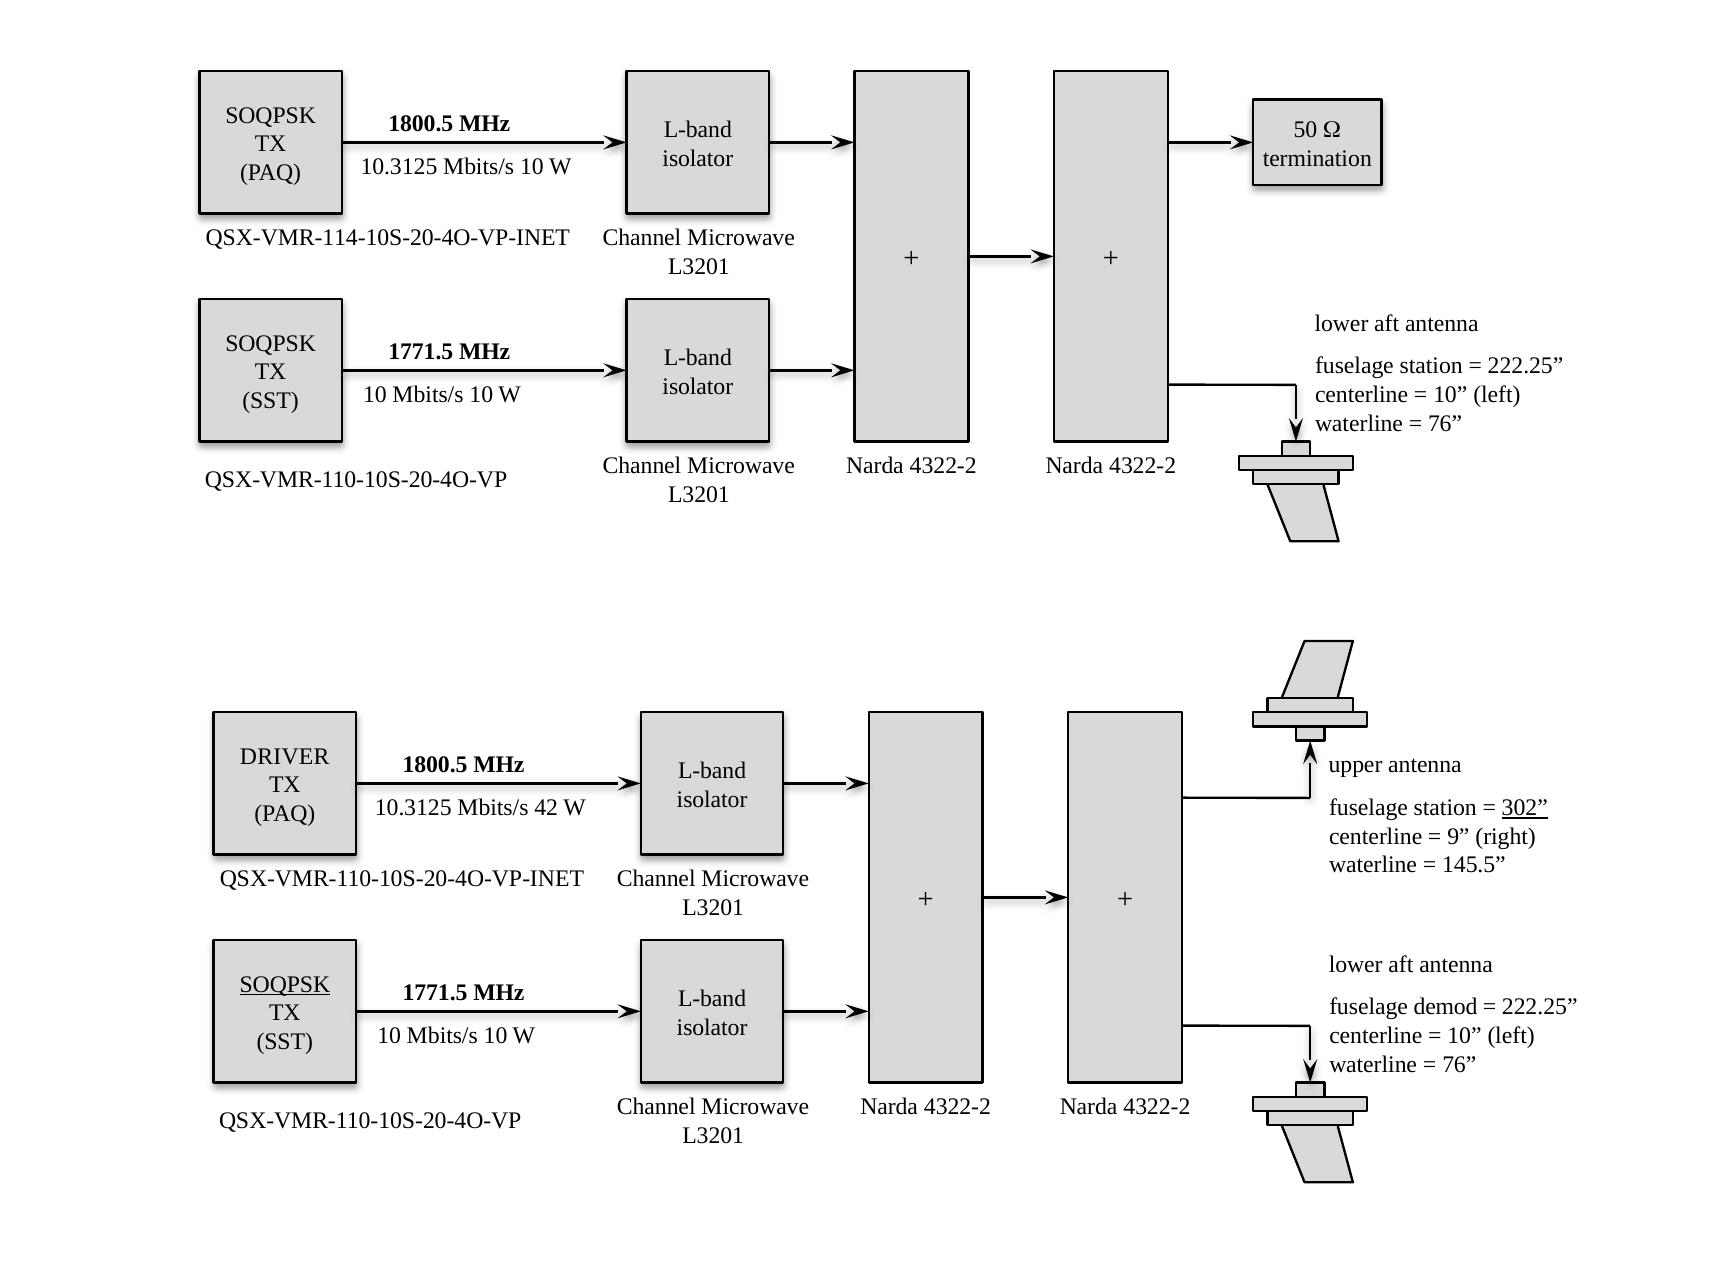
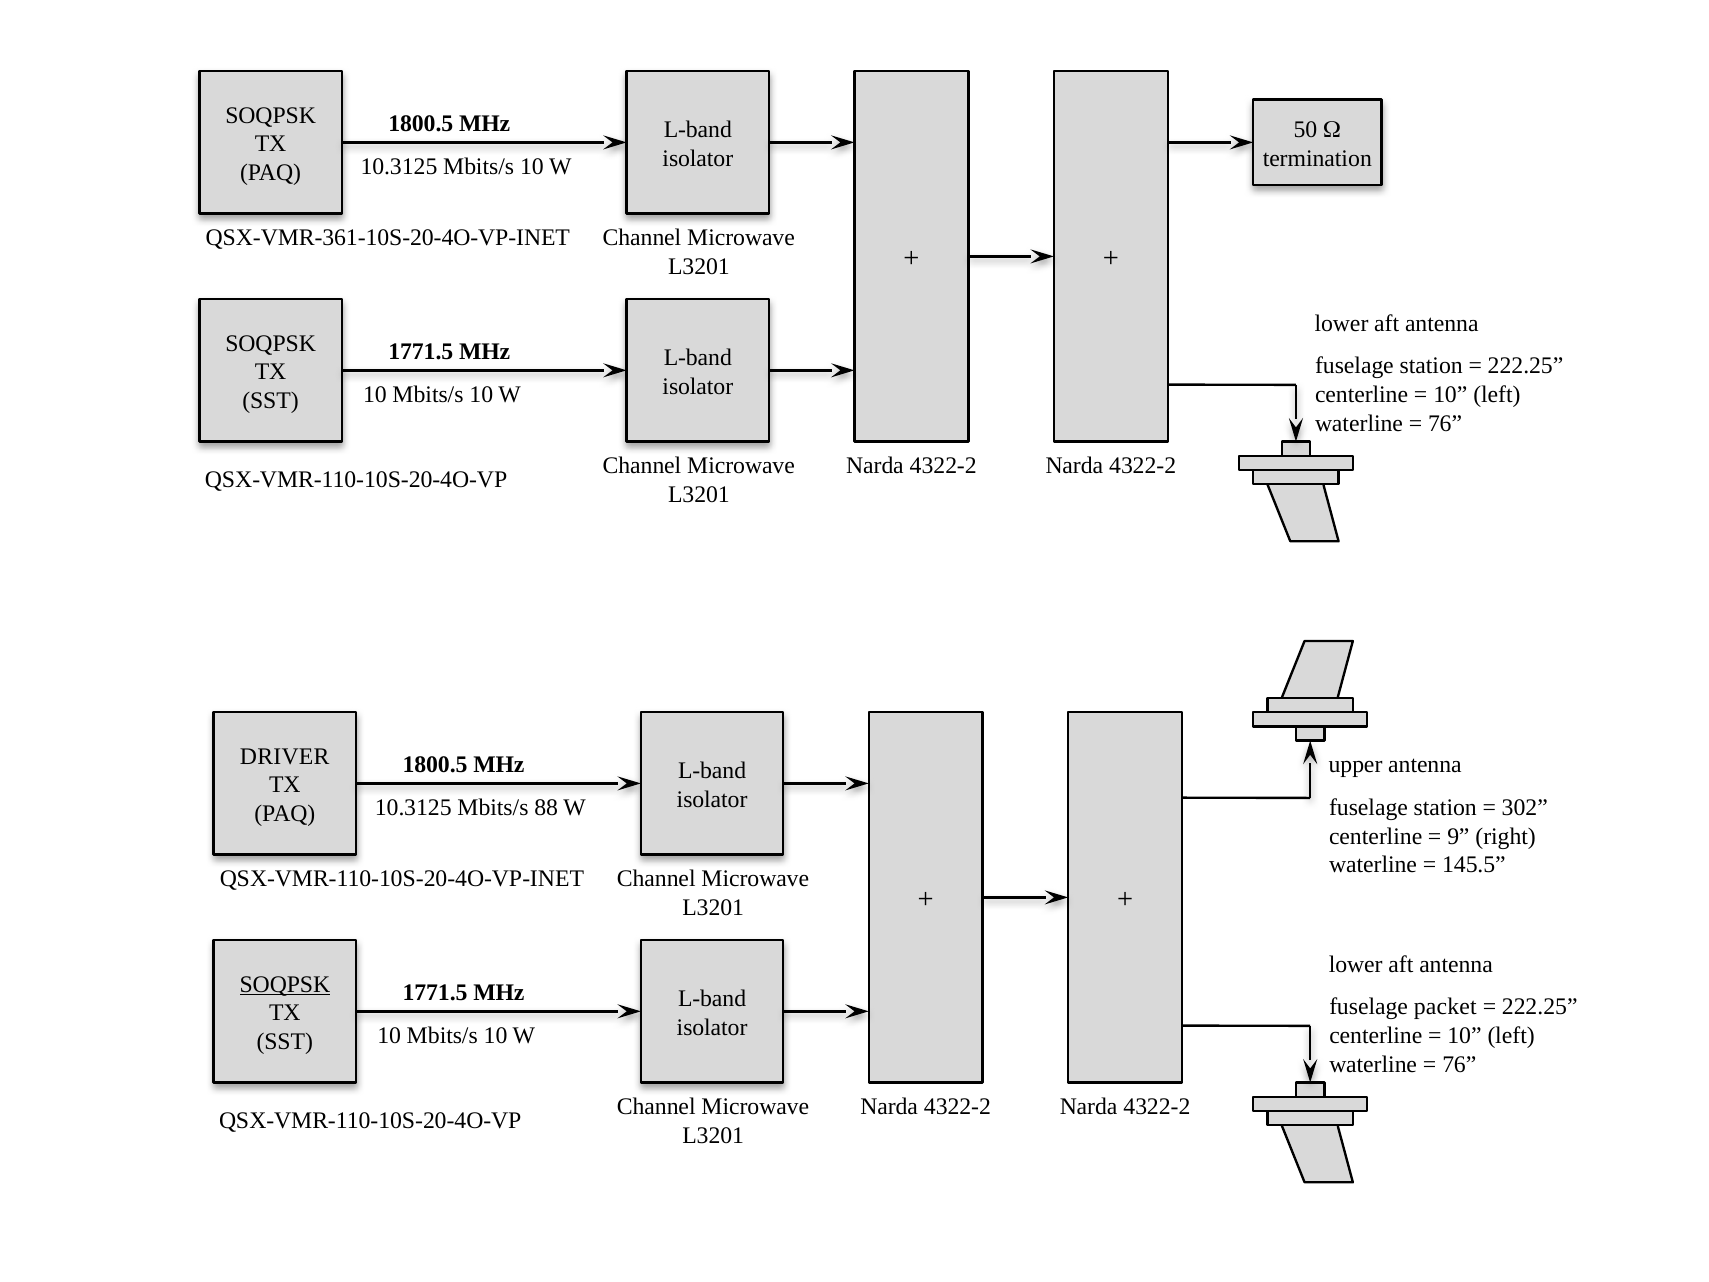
QSX-VMR-114-10S-20-4O-VP-INET: QSX-VMR-114-10S-20-4O-VP-INET -> QSX-VMR-361-10S-20-4O-VP-INET (388, 238)
42: 42 -> 88 (546, 808)
302 underline: present -> none (1525, 808)
demod: demod -> packet (1445, 1007)
